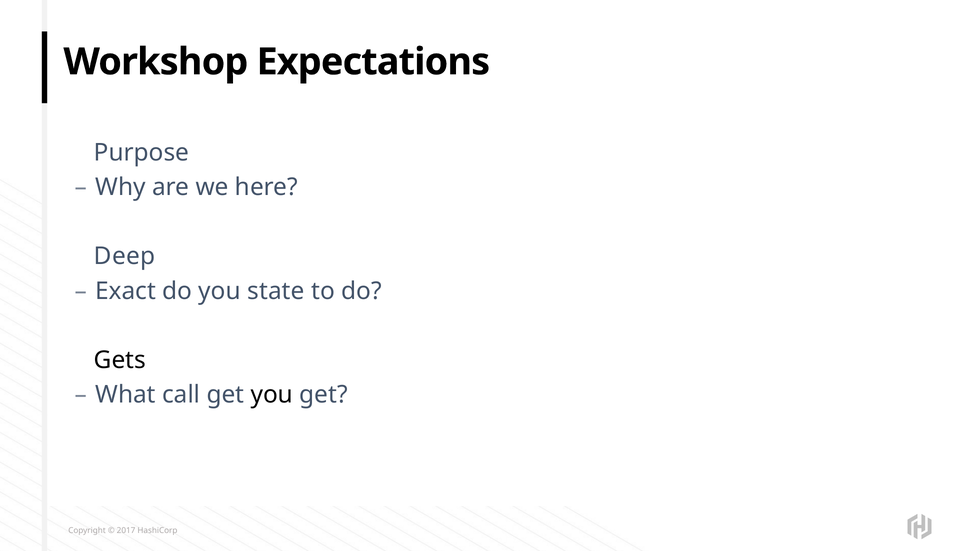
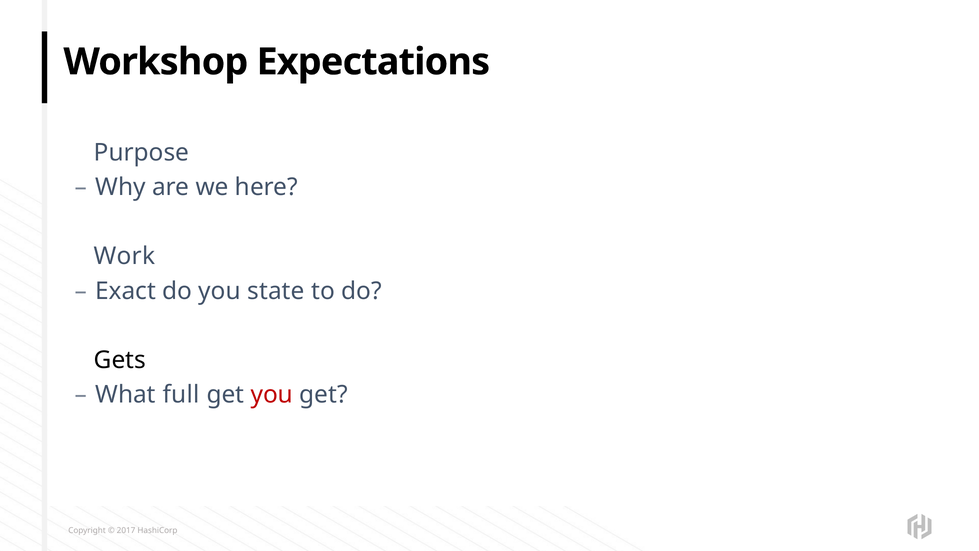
Deep: Deep -> Work (125, 256)
call: call -> full (181, 395)
you colour: black -> red (272, 395)
